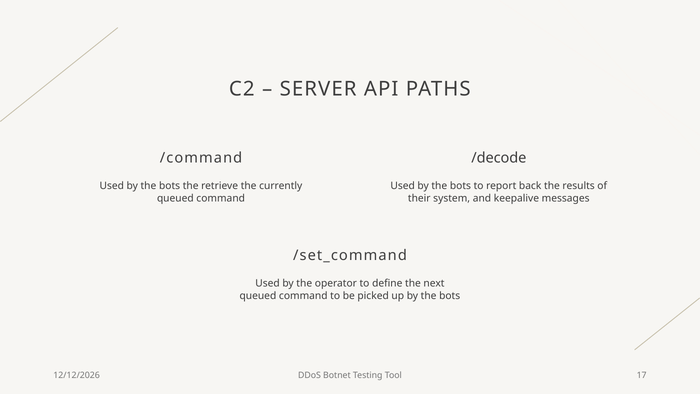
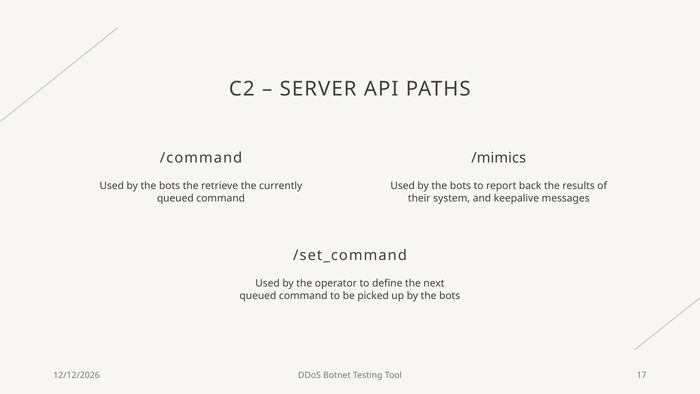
/decode: /decode -> /mimics (499, 158)
